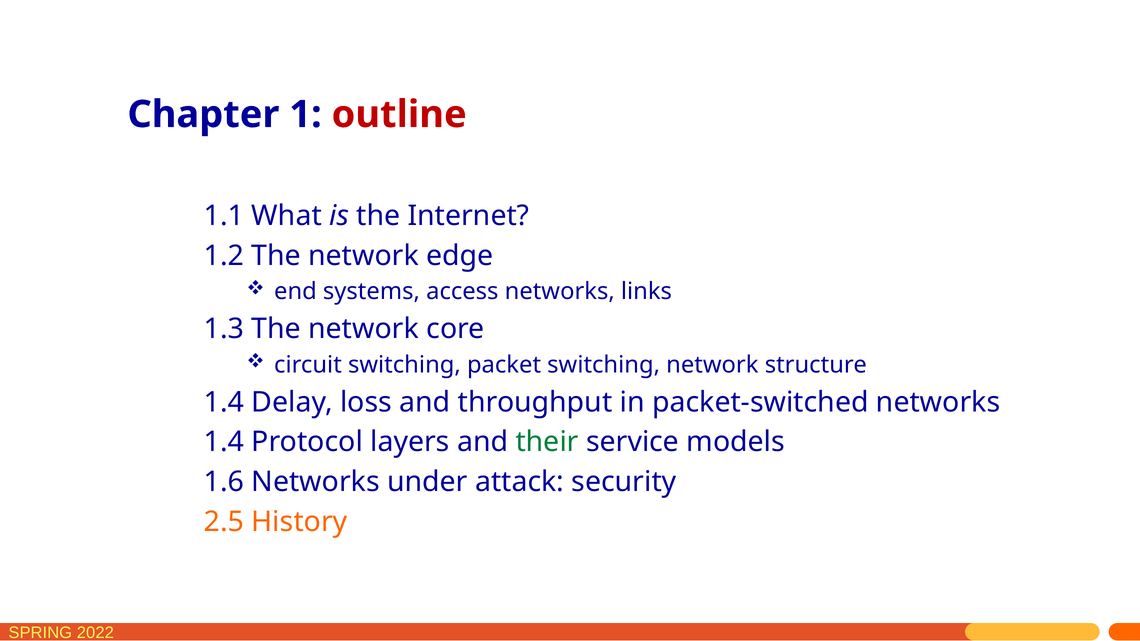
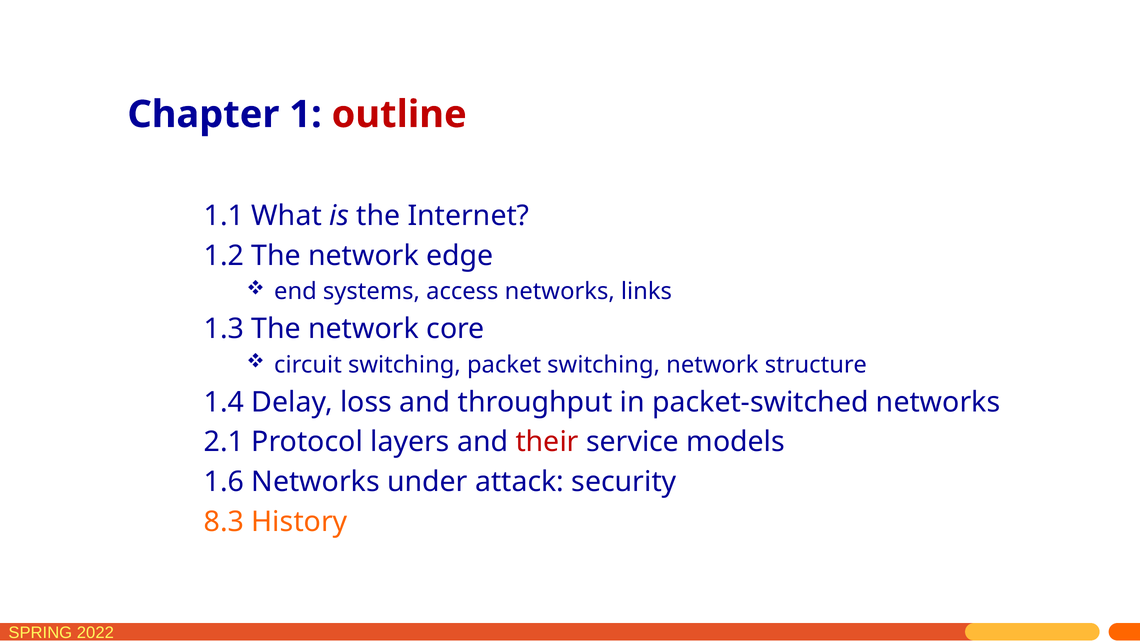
1.4: 1.4 -> 2.1 (224, 442)
their colour: green -> red (547, 442)
2.5: 2.5 -> 8.3 (224, 522)
